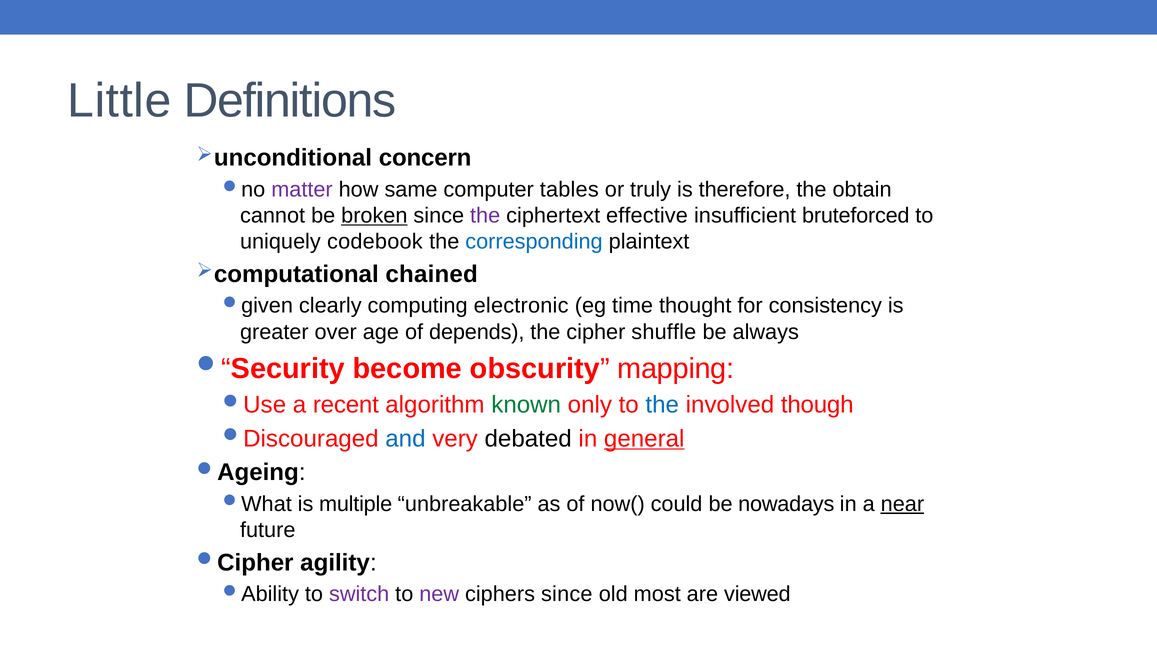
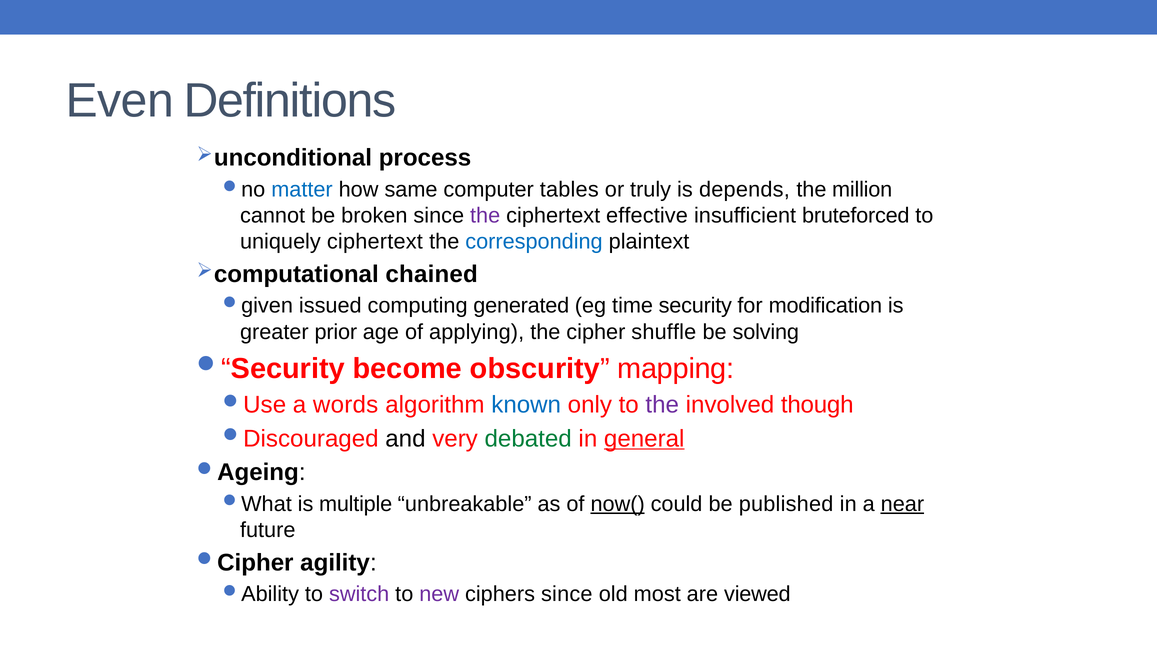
Little: Little -> Even (120, 101)
concern: concern -> process (425, 158)
matter colour: purple -> blue (302, 190)
therefore: therefore -> depends (744, 190)
obtain: obtain -> million (862, 190)
broken underline: present -> none (374, 216)
uniquely codebook: codebook -> ciphertext (375, 242)
clearly: clearly -> issued (330, 306)
electronic: electronic -> generated (521, 306)
thought: thought -> security (695, 306)
consistency: consistency -> modification (825, 306)
over: over -> prior (336, 332)
depends: depends -> applying (477, 332)
always: always -> solving (766, 332)
recent: recent -> words (346, 405)
known colour: green -> blue (526, 405)
the colour: blue -> purple (662, 405)
and colour: blue -> black (405, 438)
debated colour: black -> green (528, 438)
now( underline: none -> present (618, 504)
nowadays: nowadays -> published (786, 504)
